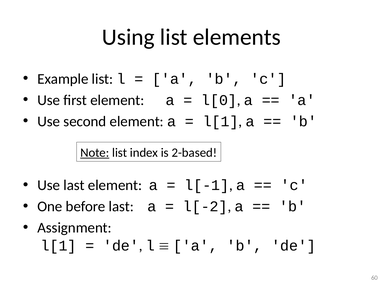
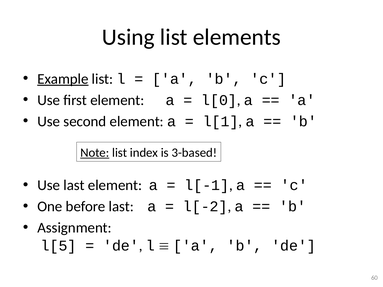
Example underline: none -> present (63, 79)
2-based: 2-based -> 3-based (194, 153)
l[1: l[1 -> l[5 (59, 246)
